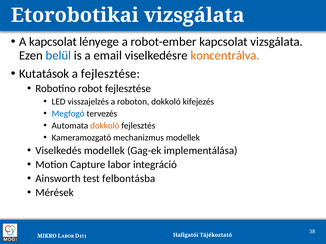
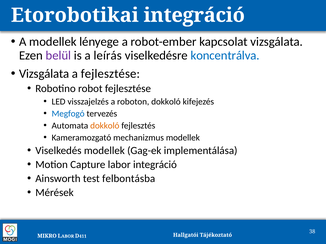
Etorobotikai vizsgálata: vizsgálata -> integráció (194, 15)
A kapcsolat: kapcsolat -> modellek (53, 42)
belül colour: blue -> purple (58, 56)
email: email -> leírás (108, 56)
koncentrálva colour: orange -> blue (225, 56)
Kutatások: Kutatások -> Vizsgálata (44, 74)
